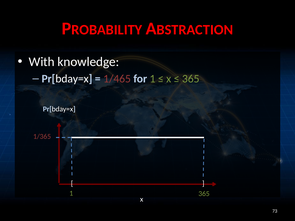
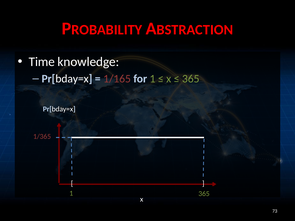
With: With -> Time (42, 62)
1/465: 1/465 -> 1/165 (117, 79)
